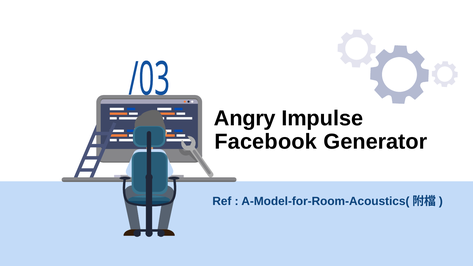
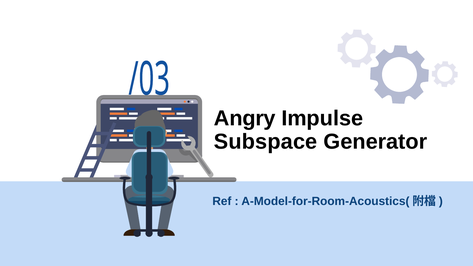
Facebook: Facebook -> Subspace (266, 142)
